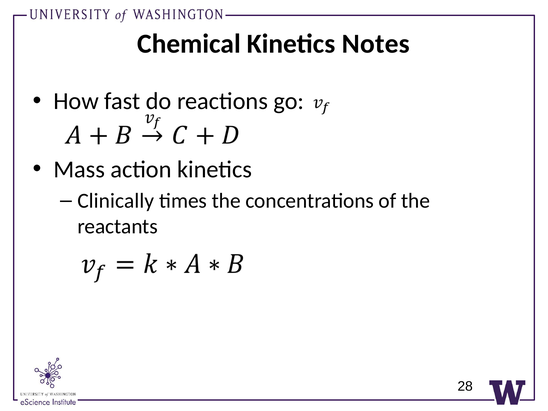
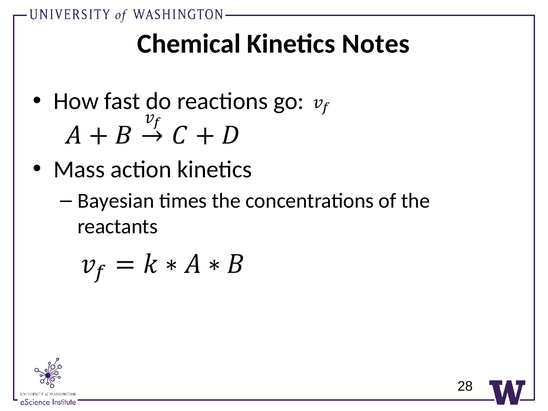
Clinically: Clinically -> Bayesian (116, 201)
